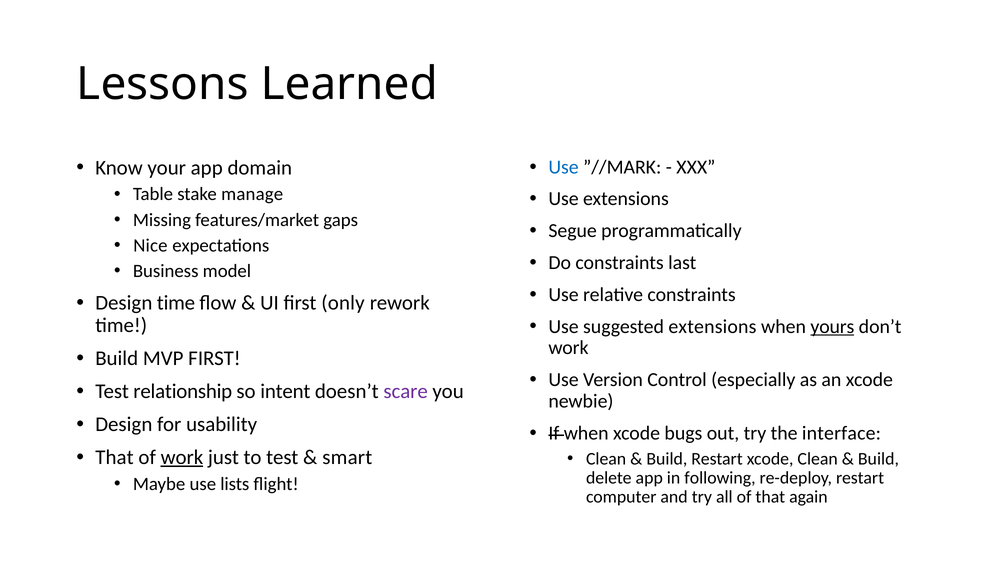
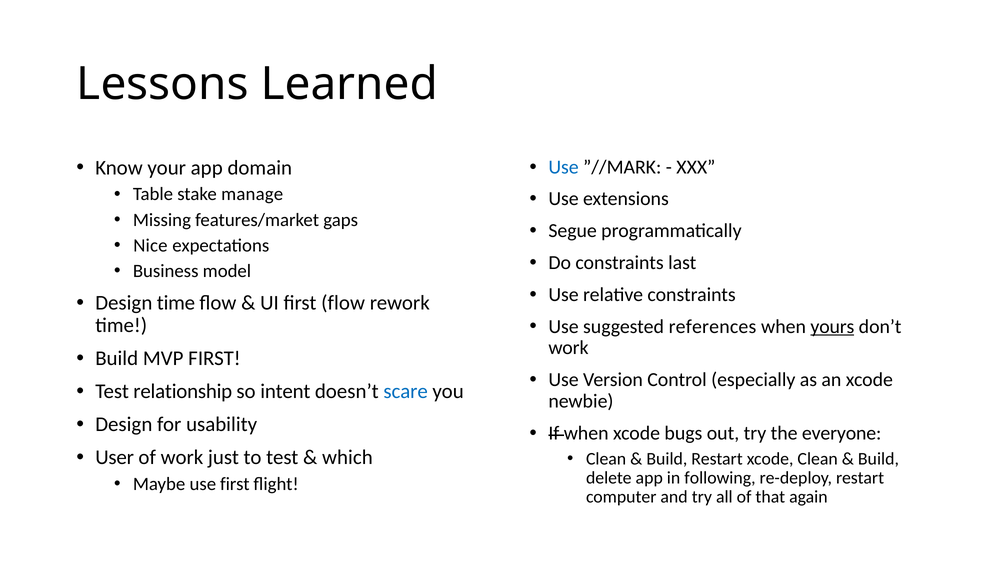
first only: only -> flow (343, 303)
suggested extensions: extensions -> references (712, 327)
scare colour: purple -> blue (406, 391)
interface: interface -> everyone (842, 433)
That: That -> User (115, 457)
work underline: present -> none (182, 457)
smart: smart -> which (347, 457)
use lists: lists -> first (235, 484)
